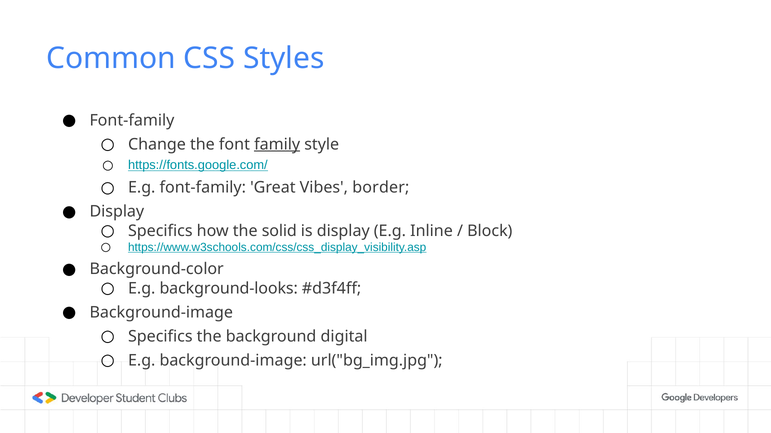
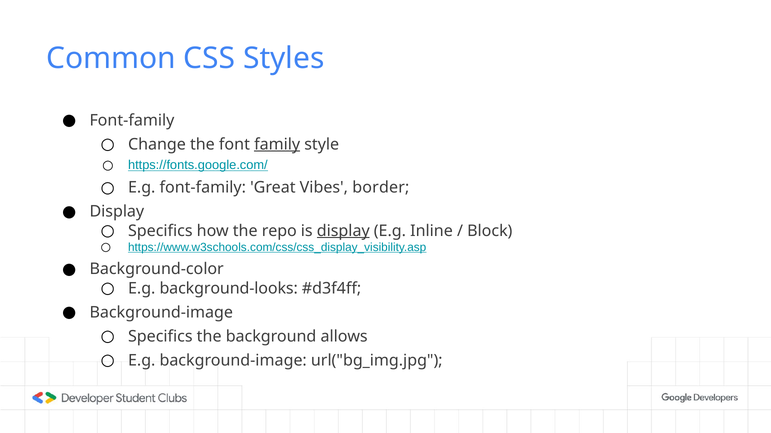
solid: solid -> repo (279, 231)
display underline: none -> present (343, 231)
digital: digital -> allows (344, 337)
